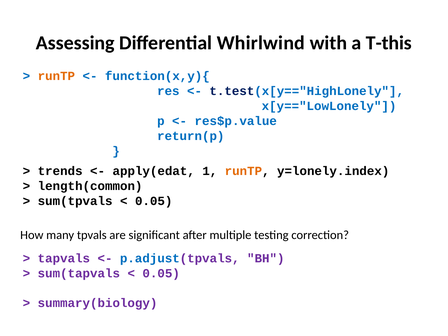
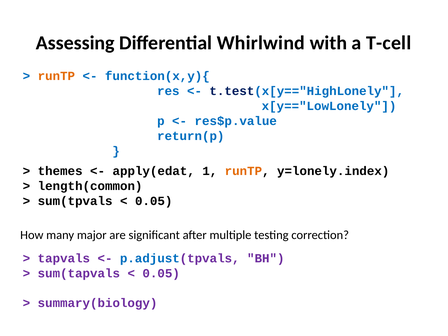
T-this: T-this -> T-cell (389, 43)
trends: trends -> themes (60, 171)
tpvals: tpvals -> major (92, 235)
